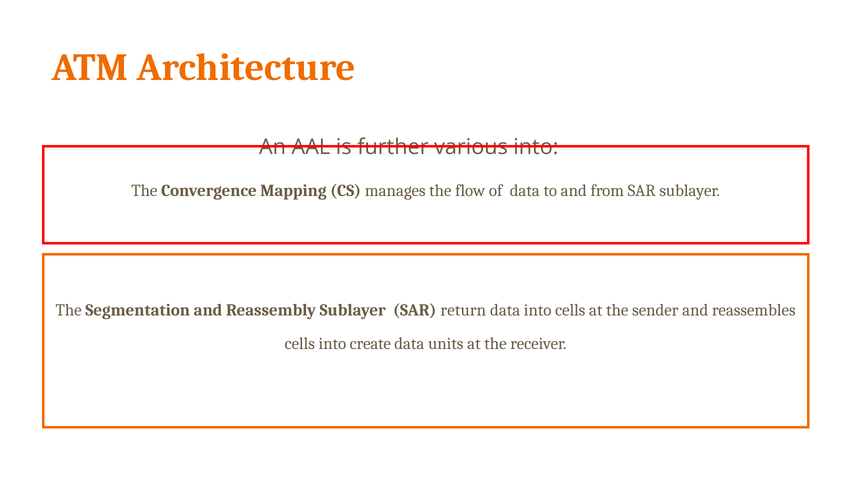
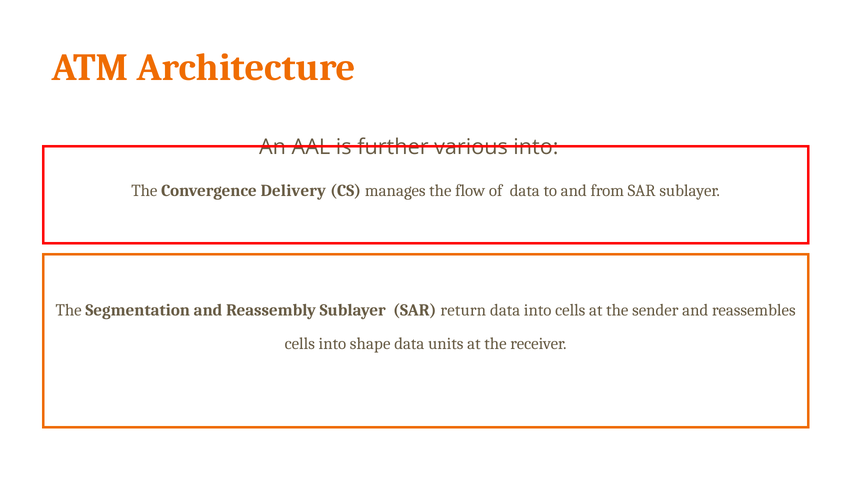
Mapping: Mapping -> Delivery (293, 191)
create: create -> shape (370, 344)
